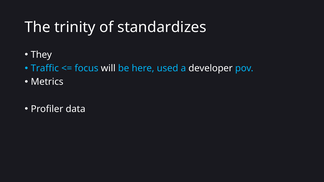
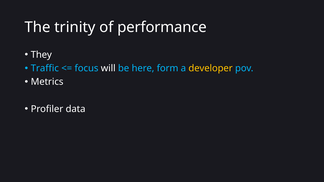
standardizes: standardizes -> performance (162, 27)
used: used -> form (168, 68)
developer colour: white -> yellow (211, 68)
